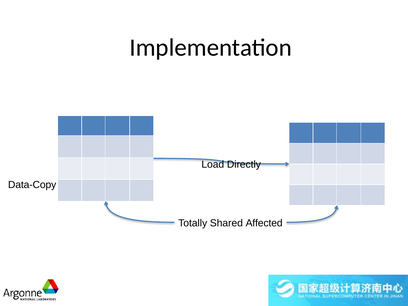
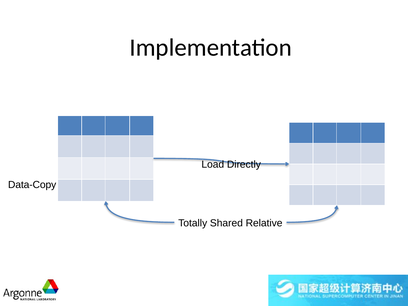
Affected: Affected -> Relative (264, 223)
